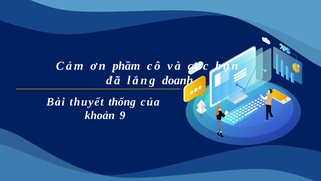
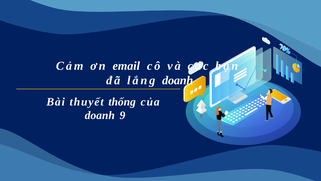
phầm: phầm -> email (126, 66)
khoản: khoản -> doanh (100, 115)
